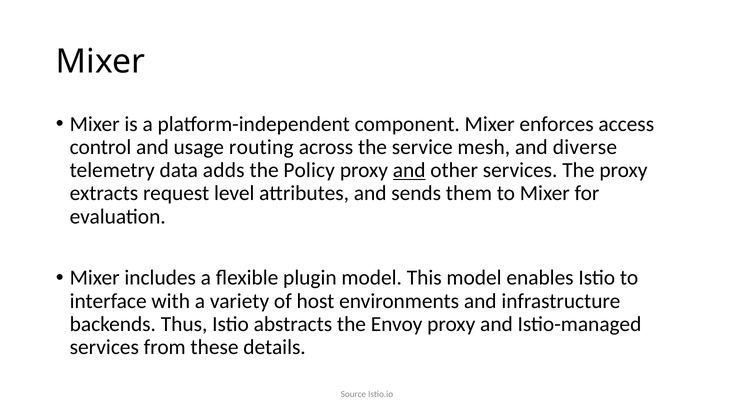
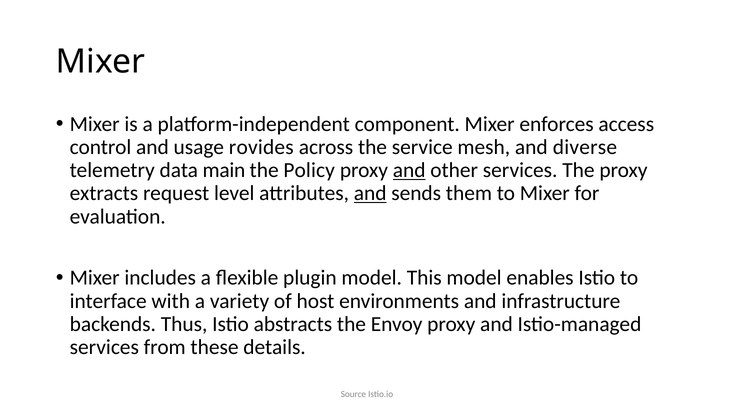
routing: routing -> rovides (261, 147)
adds: adds -> main (224, 170)
and underline: none -> present (370, 193)
